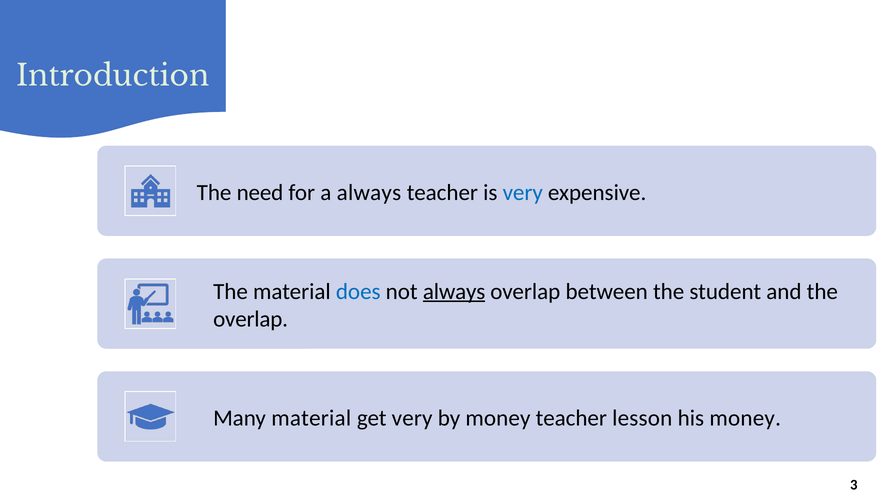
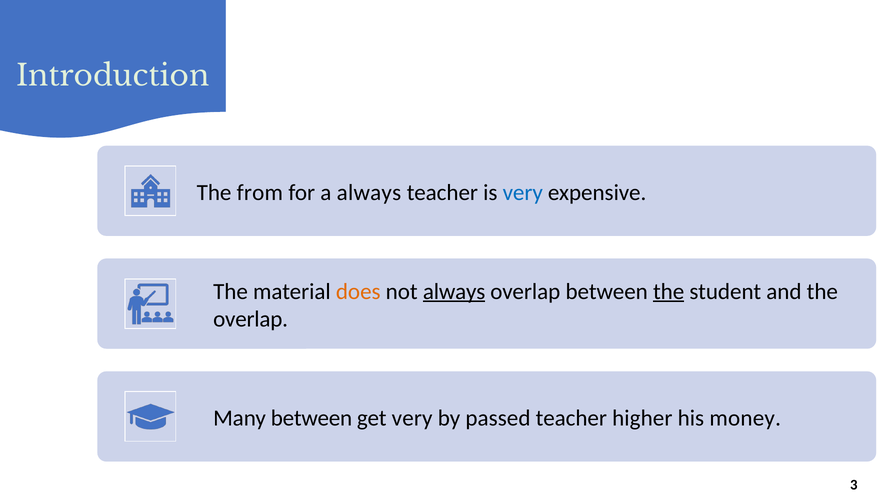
need: need -> from (260, 192)
does colour: blue -> orange (358, 291)
the underline: none -> present (669, 291)
Many material: material -> between (311, 418)
by money: money -> passed (498, 418)
lesson: lesson -> higher (642, 418)
